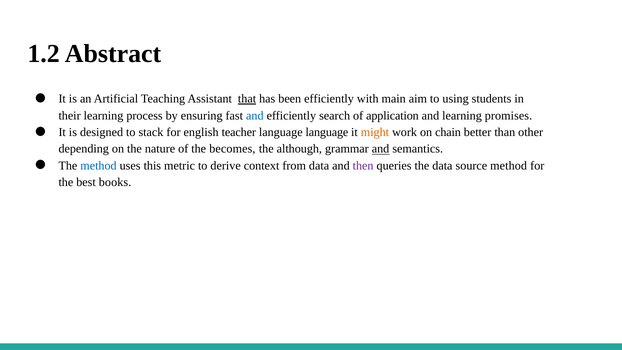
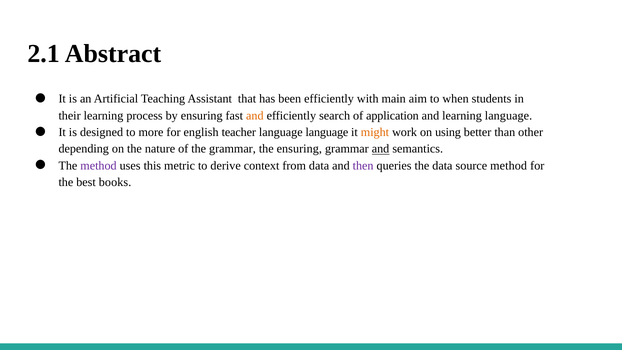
1.2: 1.2 -> 2.1 (44, 54)
that underline: present -> none (247, 99)
using: using -> when (456, 99)
and colour: blue -> orange (255, 116)
learning promises: promises -> language (509, 116)
stack: stack -> more (151, 132)
chain: chain -> using (448, 132)
the becomes: becomes -> grammar (232, 149)
the although: although -> ensuring (299, 149)
method colour: blue -> purple (98, 166)
